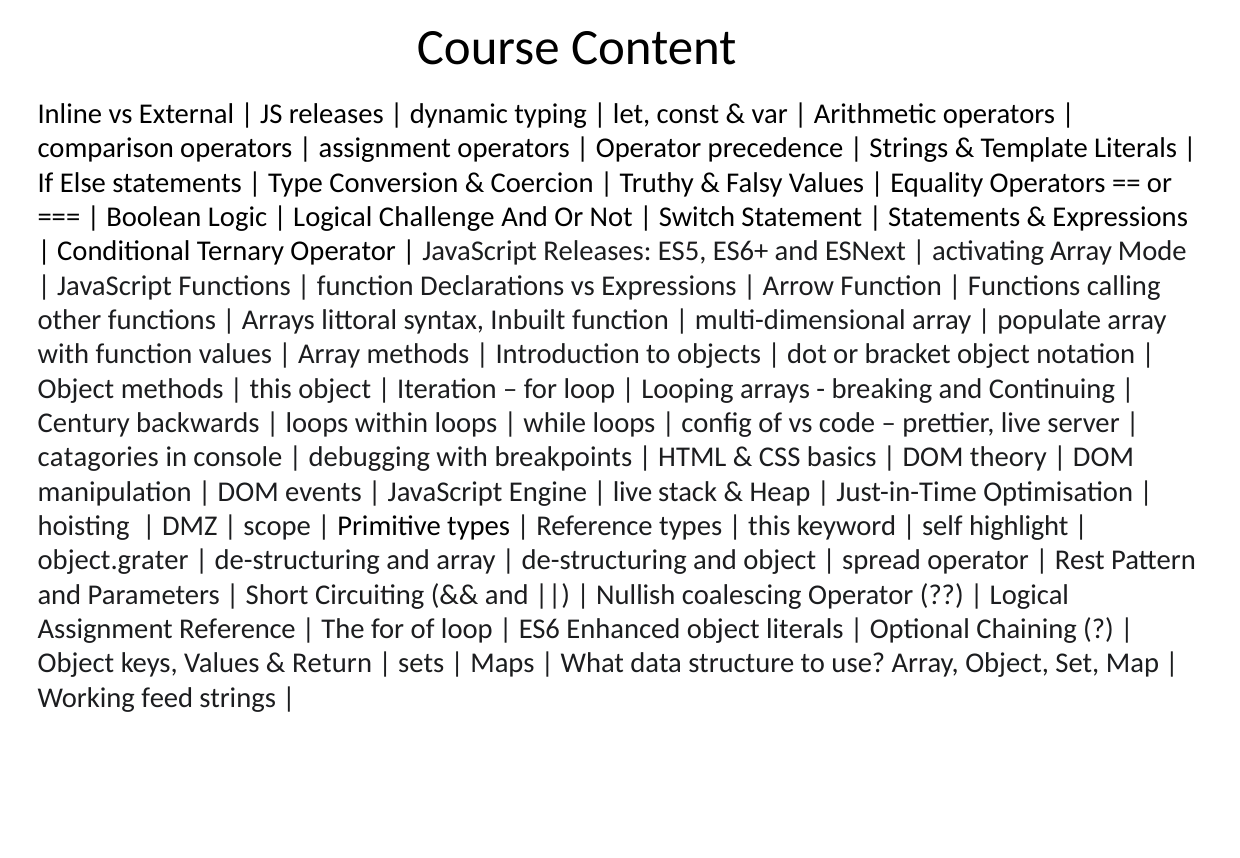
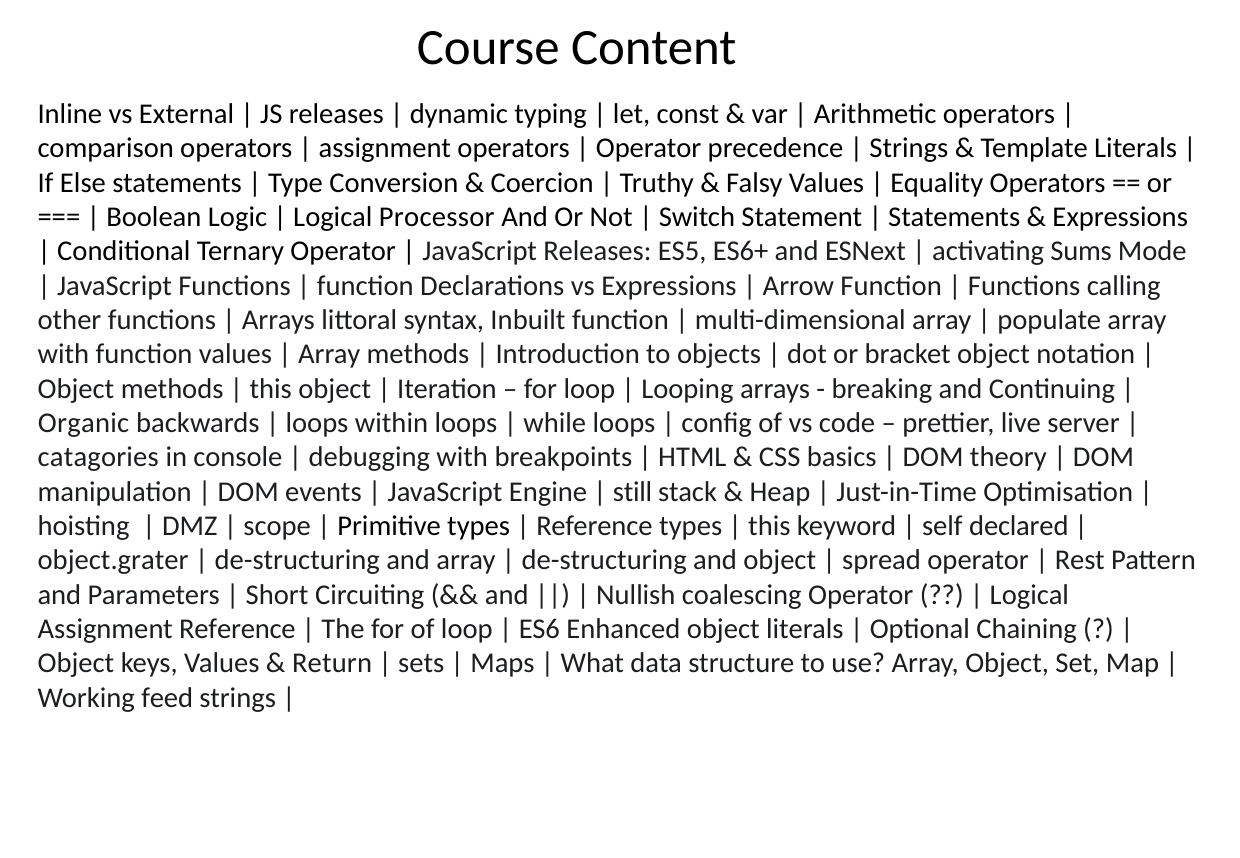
Challenge: Challenge -> Processor (437, 217)
activating Array: Array -> Sums (1081, 252)
Century: Century -> Organic (84, 423)
live: live -> still (633, 492)
highlight: highlight -> declared (1019, 526)
